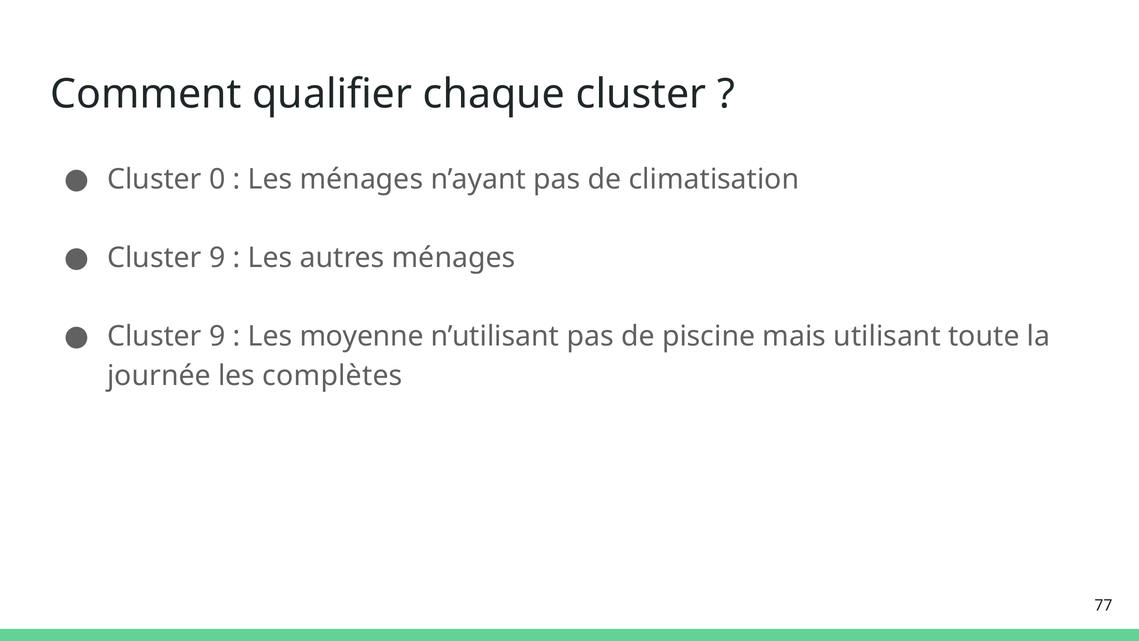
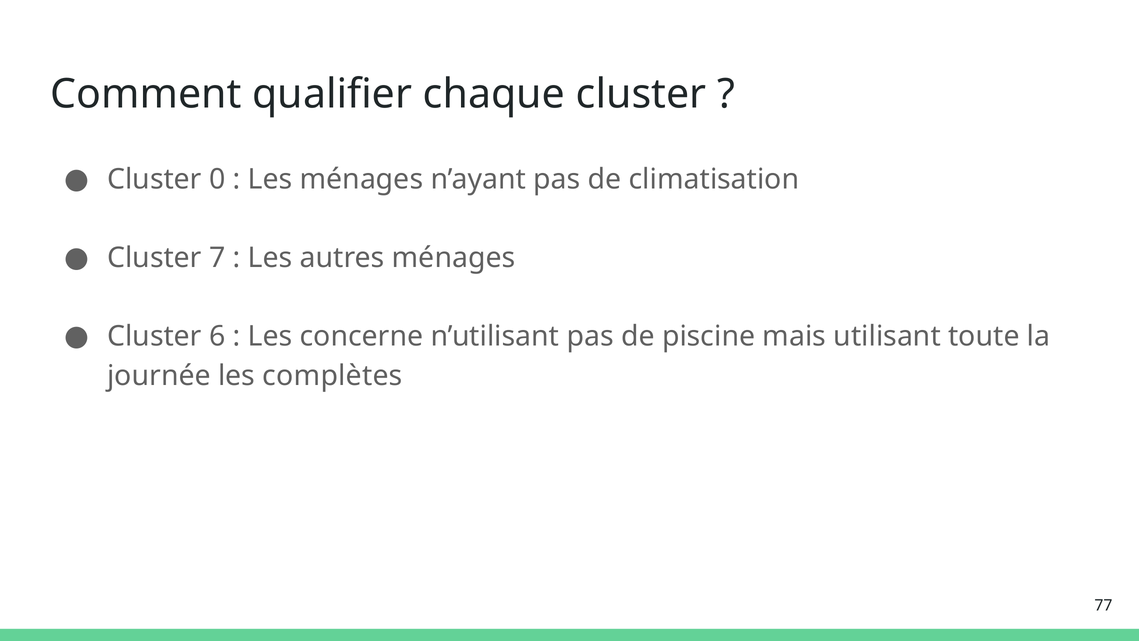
9: 9 -> 7 (217, 258)
9: 9 -> 6 (217, 336)
moyenne: moyenne -> concerne (361, 336)
